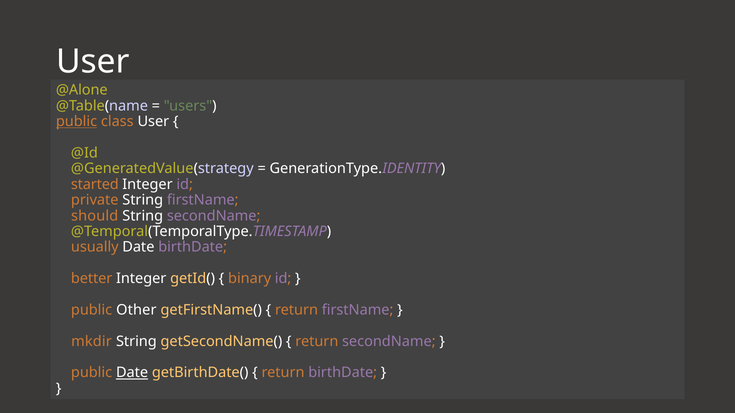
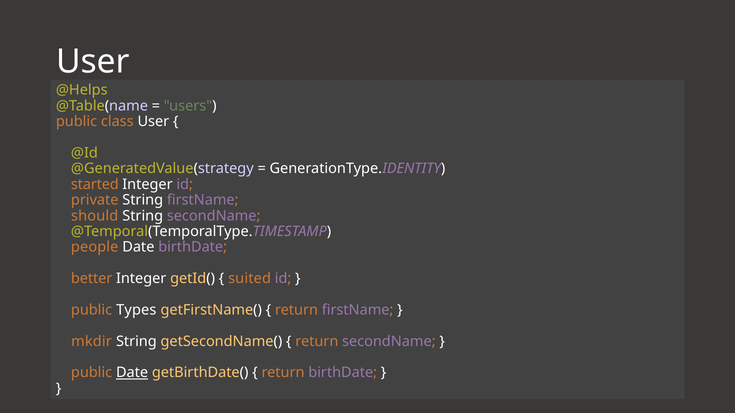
@Alone: @Alone -> @Helps (82, 90)
public underline: present -> none (77, 122)
usually: usually -> people (95, 247)
binary: binary -> suited (250, 279)
Other: Other -> Types (136, 310)
